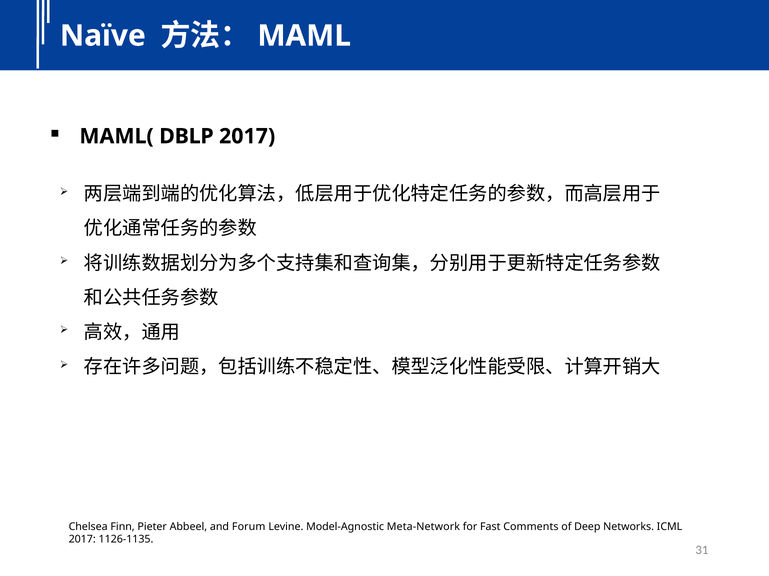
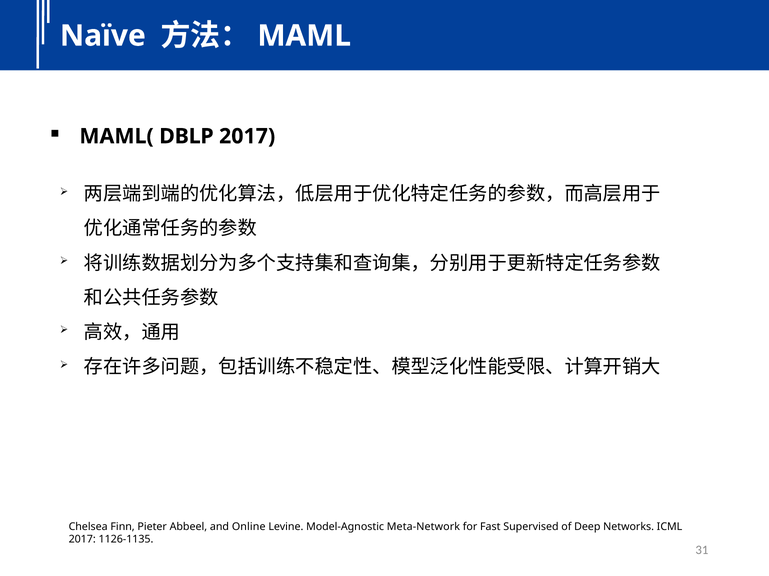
Forum: Forum -> Online (249, 527)
Comments: Comments -> Supervised (531, 527)
